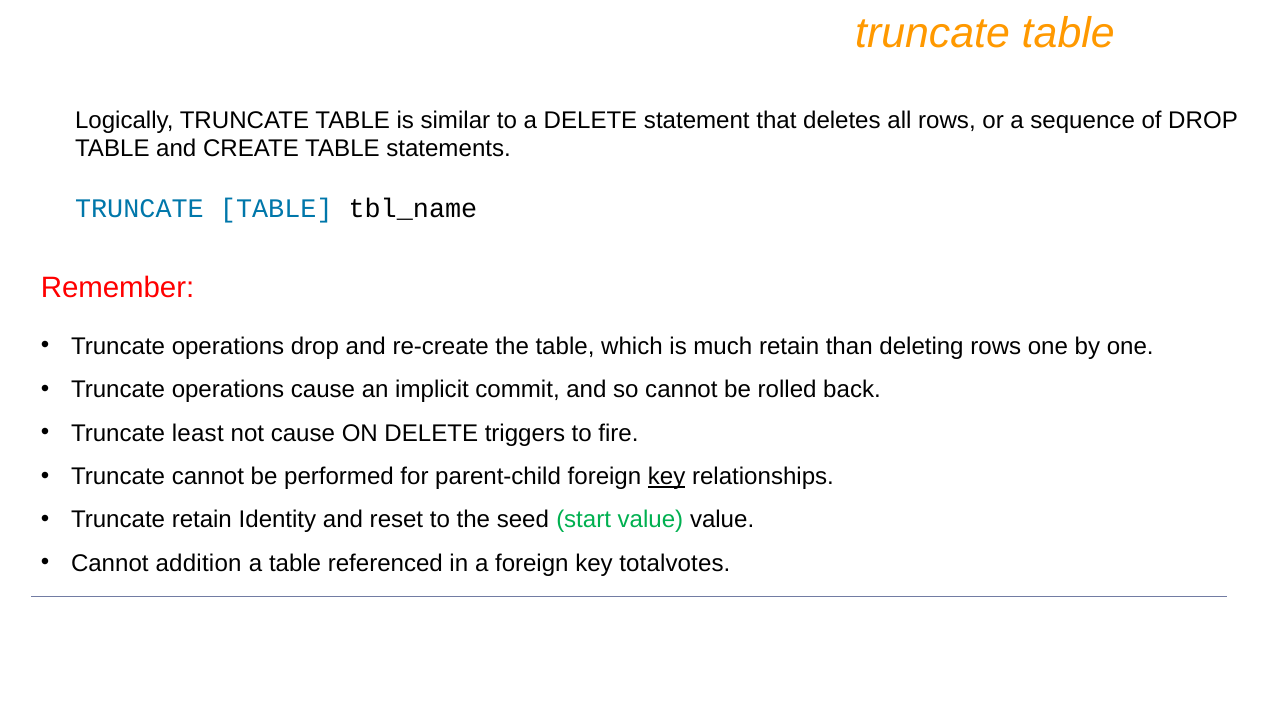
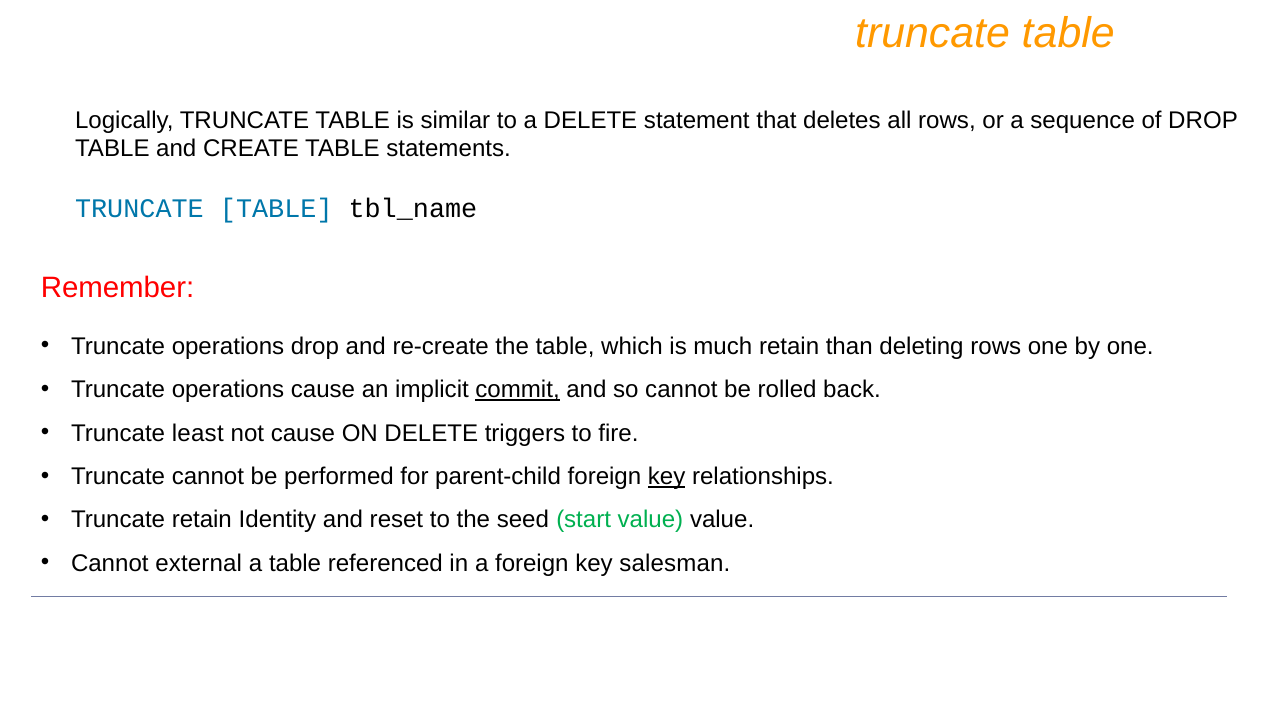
commit underline: none -> present (518, 390)
addition: addition -> external (199, 563)
totalvotes: totalvotes -> salesman (675, 563)
